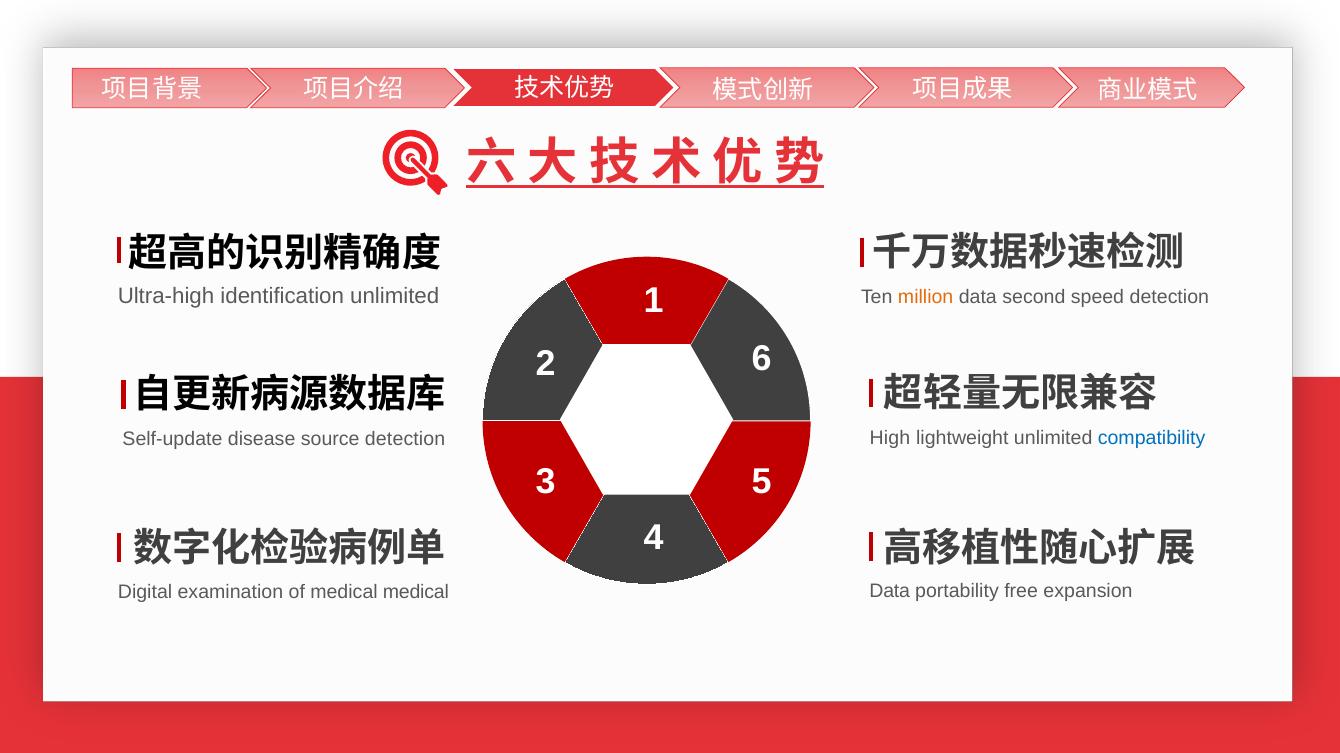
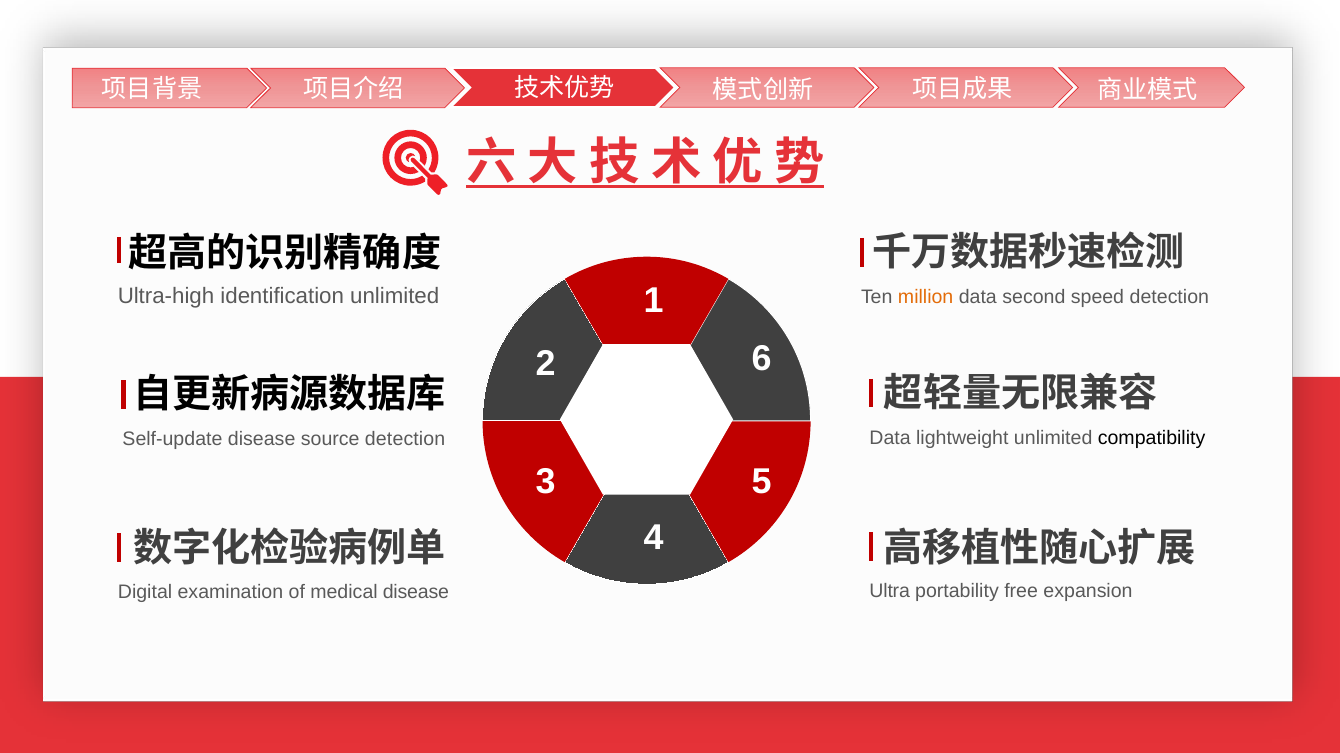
High: High -> Data (890, 438)
compatibility colour: blue -> black (1152, 438)
Data: Data -> Ultra (890, 592)
medical medical: medical -> disease (416, 592)
